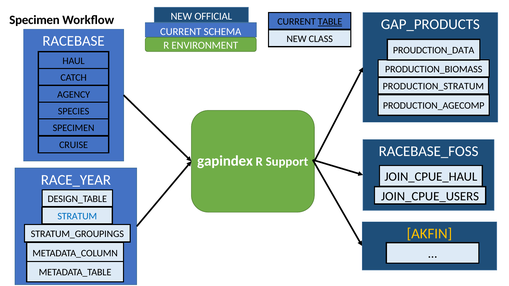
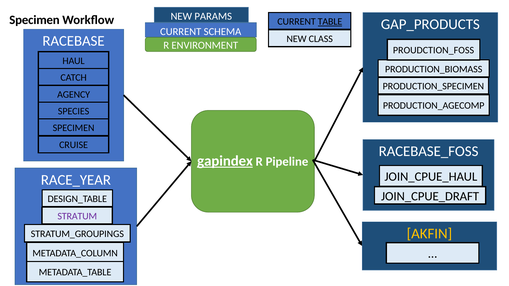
OFFICIAL: OFFICIAL -> PARAMS (213, 16)
PROUDCTION_DATA: PROUDCTION_DATA -> PROUDCTION_FOSS (434, 50)
PRODUCTION_STRATUM: PRODUCTION_STRATUM -> PRODUCTION_SPECIMEN (433, 86)
gapindex underline: none -> present (225, 161)
Support: Support -> Pipeline (287, 162)
JOIN_CPUE_USERS: JOIN_CPUE_USERS -> JOIN_CPUE_DRAFT (430, 196)
STRATUM colour: blue -> purple (77, 217)
